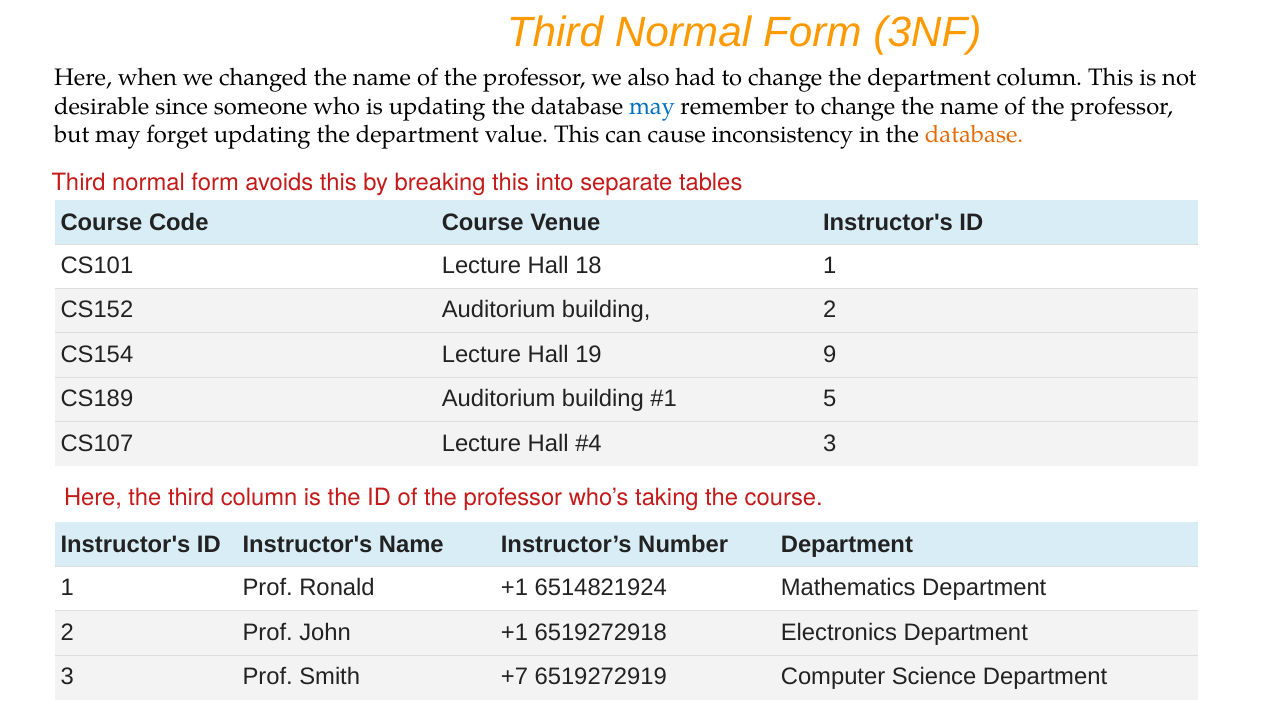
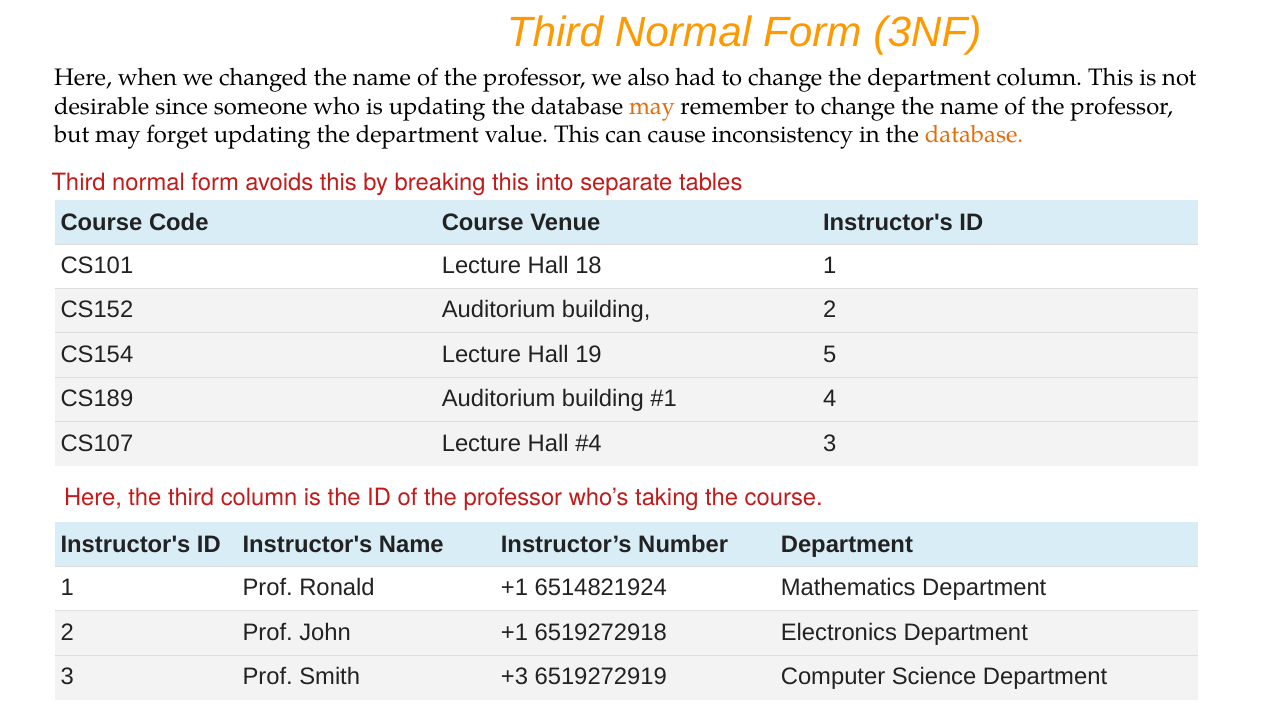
may colour: blue -> orange (652, 106)
9: 9 -> 5 (830, 354)
5: 5 -> 4 (830, 399)
+7: +7 -> +3 (515, 677)
